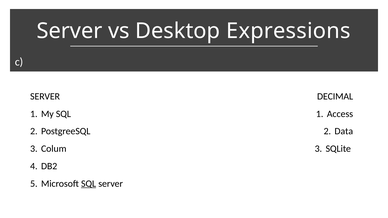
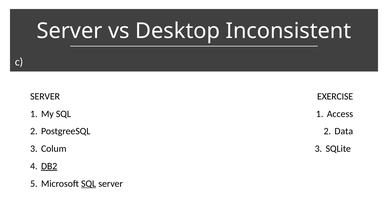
Expressions: Expressions -> Inconsistent (288, 31)
DECIMAL: DECIMAL -> EXERCISE (335, 97)
DB2 underline: none -> present (49, 166)
